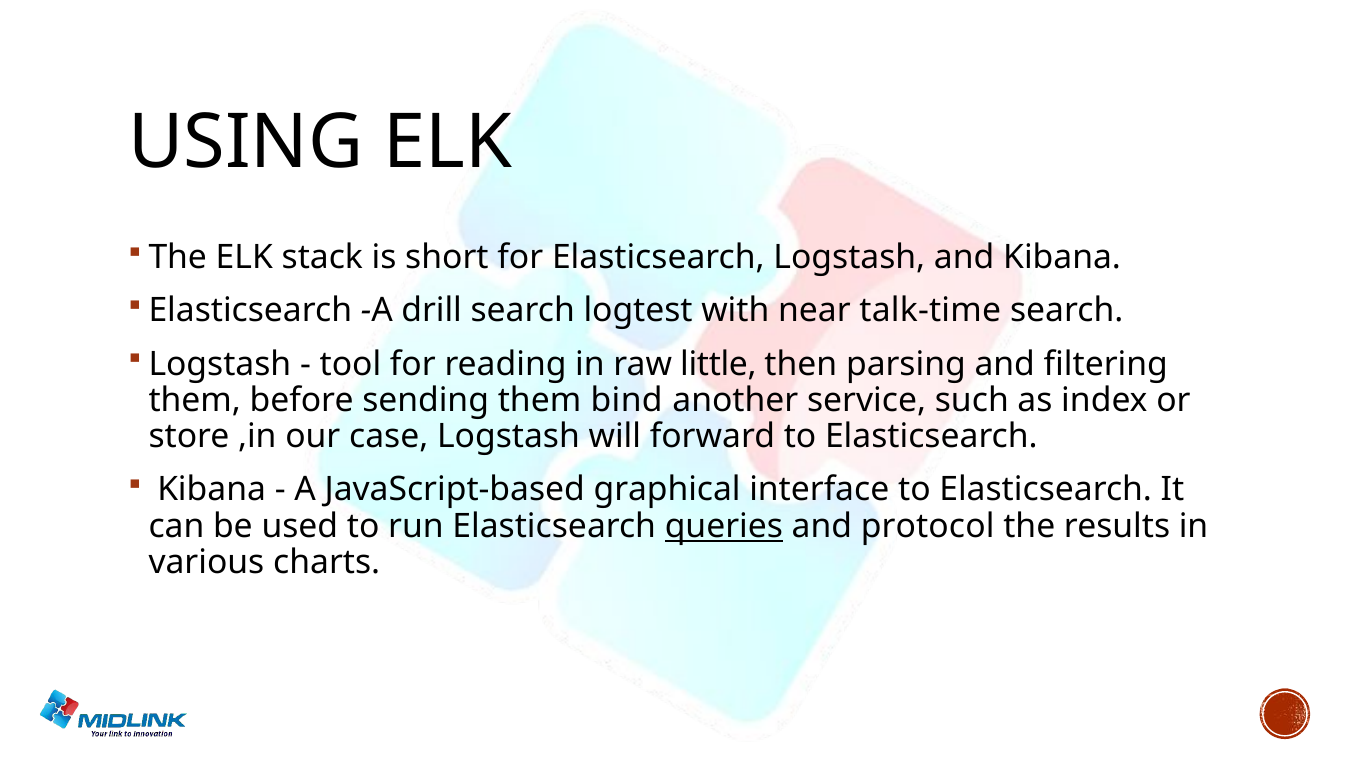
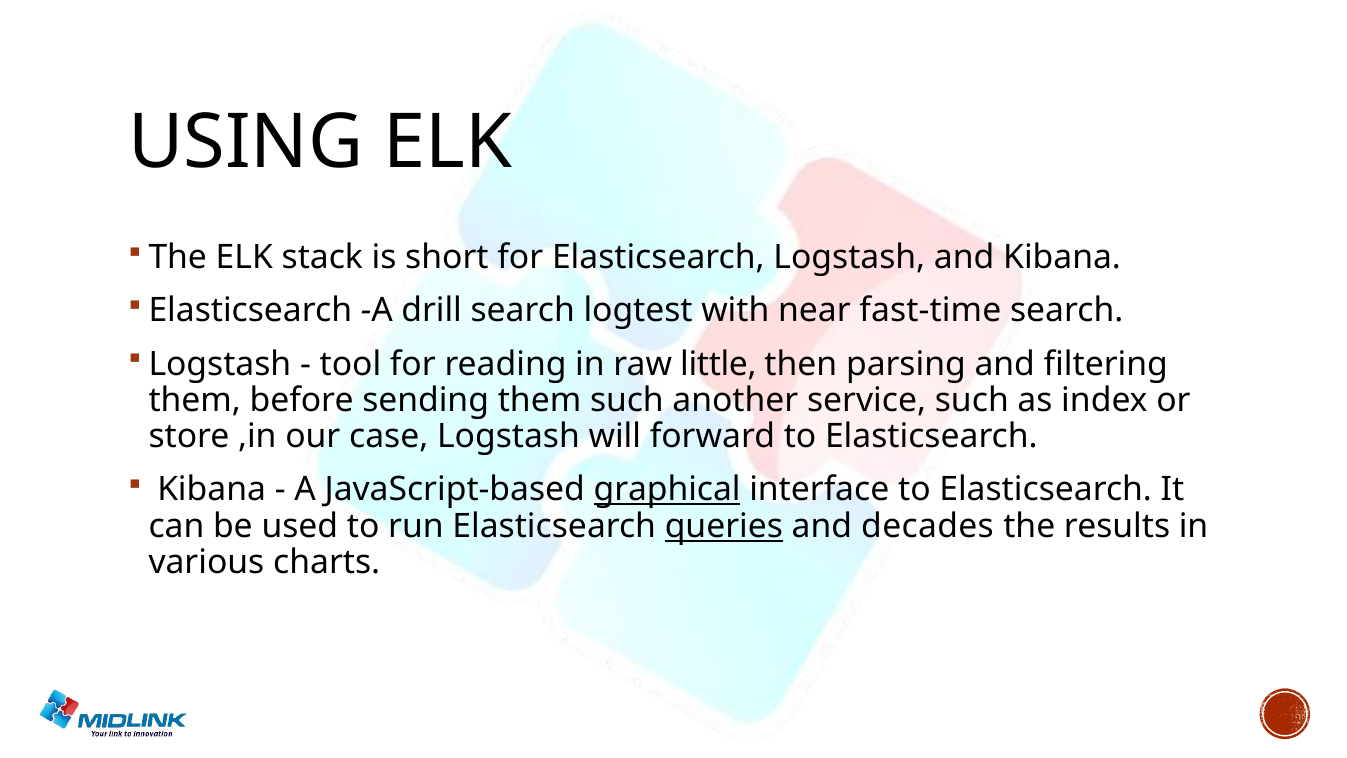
talk-time: talk-time -> fast-time (930, 311)
them bind: bind -> such (627, 400)
graphical underline: none -> present (667, 490)
protocol: protocol -> decades (928, 526)
